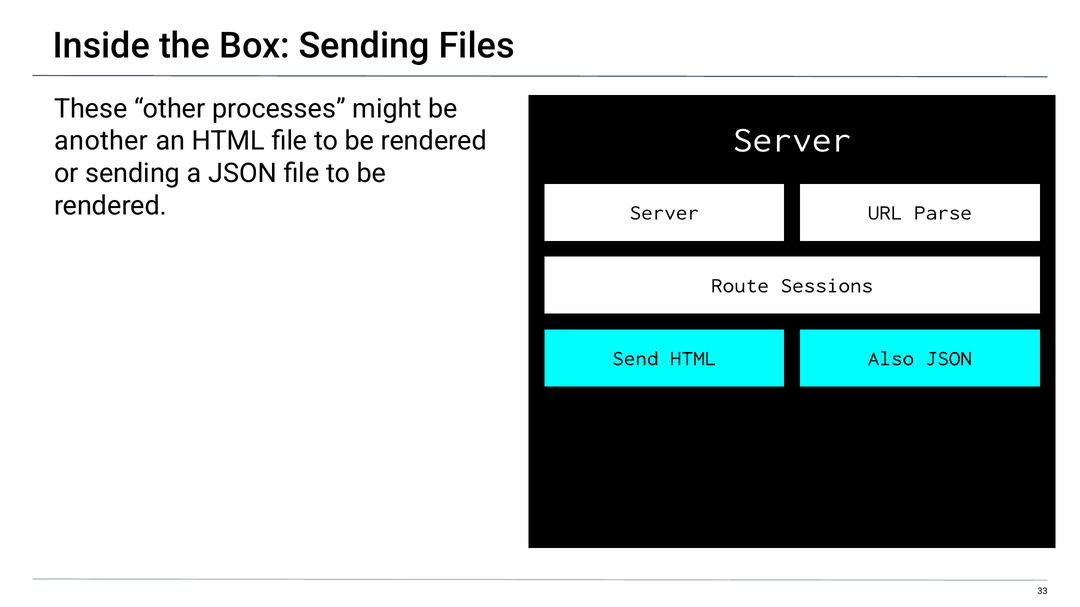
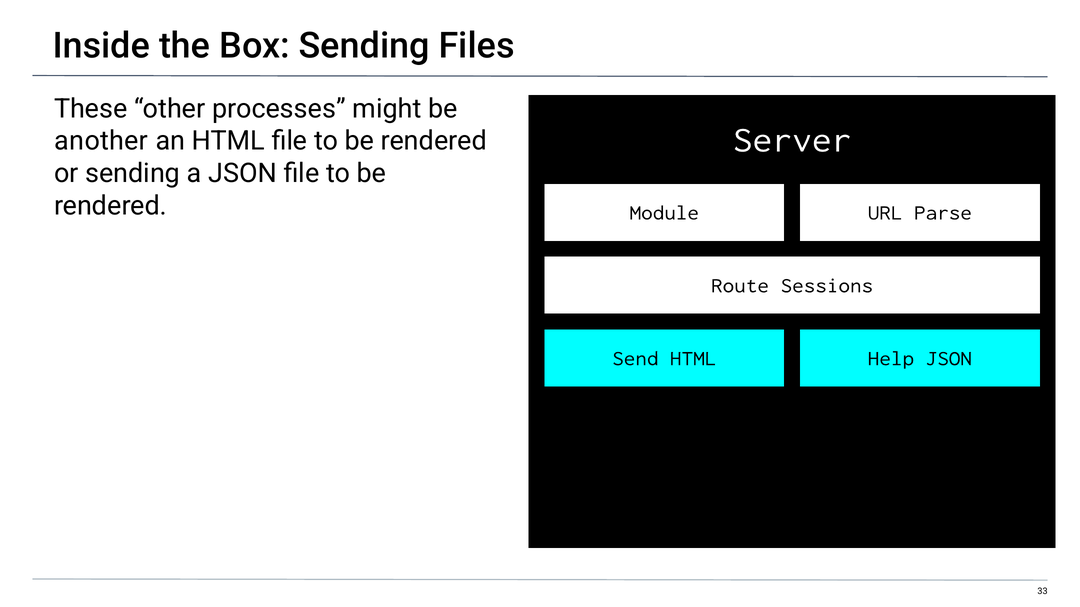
Server: Server -> Module (664, 213)
Also: Also -> Help (891, 359)
